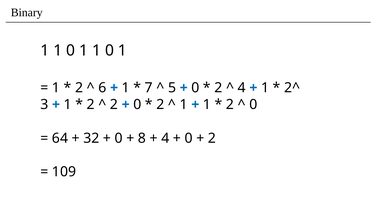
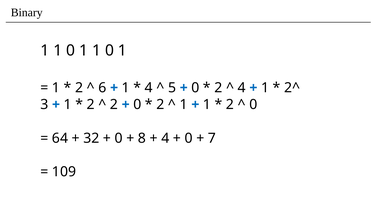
7: 7 -> 4 (149, 88)
2: 2 -> 7 (212, 138)
